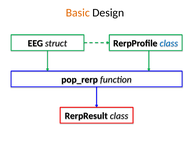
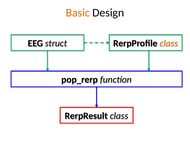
class colour: blue -> orange (169, 43)
